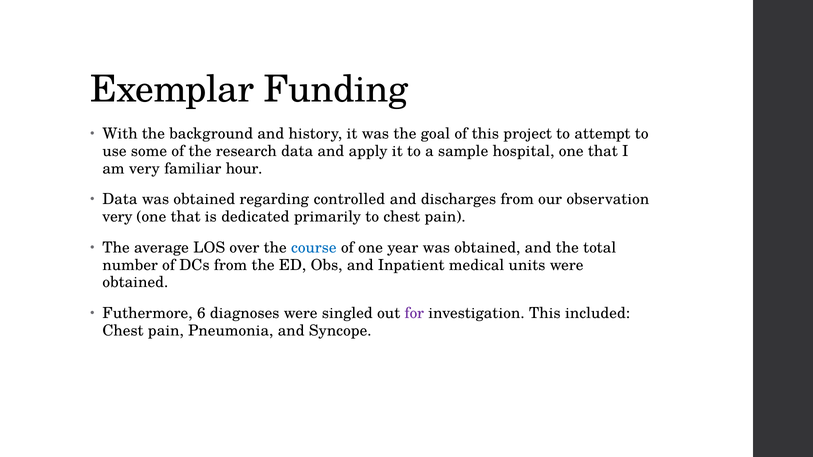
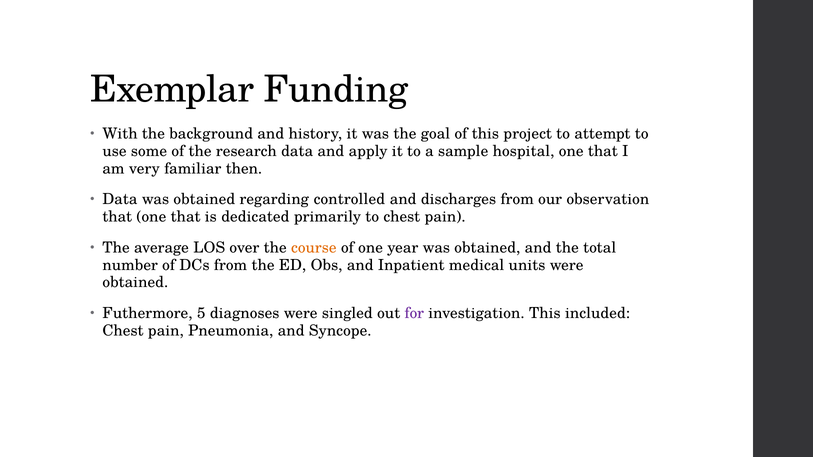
hour: hour -> then (244, 169)
very: very -> that (117, 217)
course colour: blue -> orange (314, 248)
6: 6 -> 5 (201, 314)
